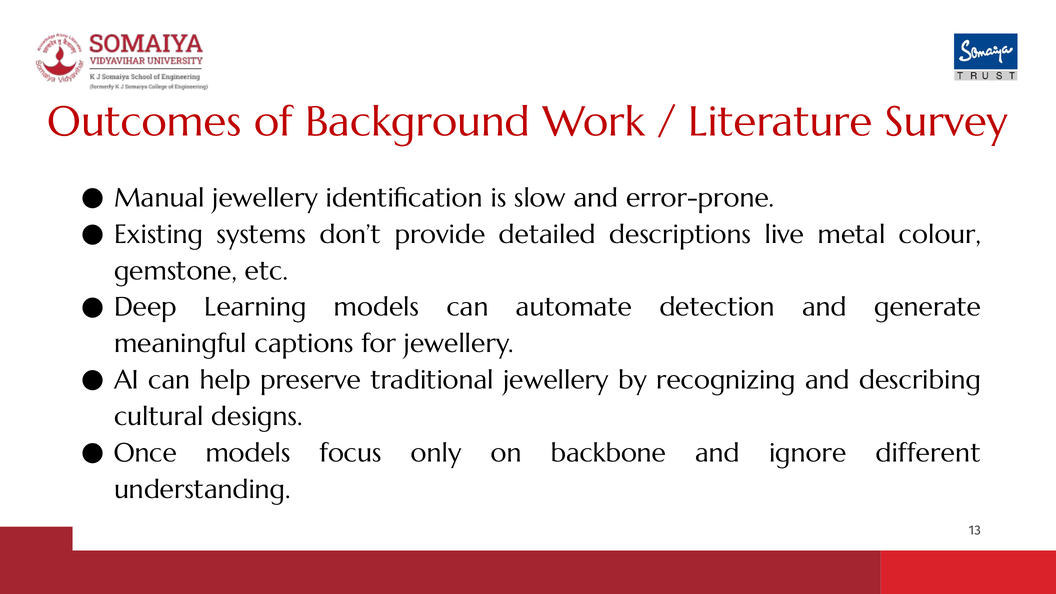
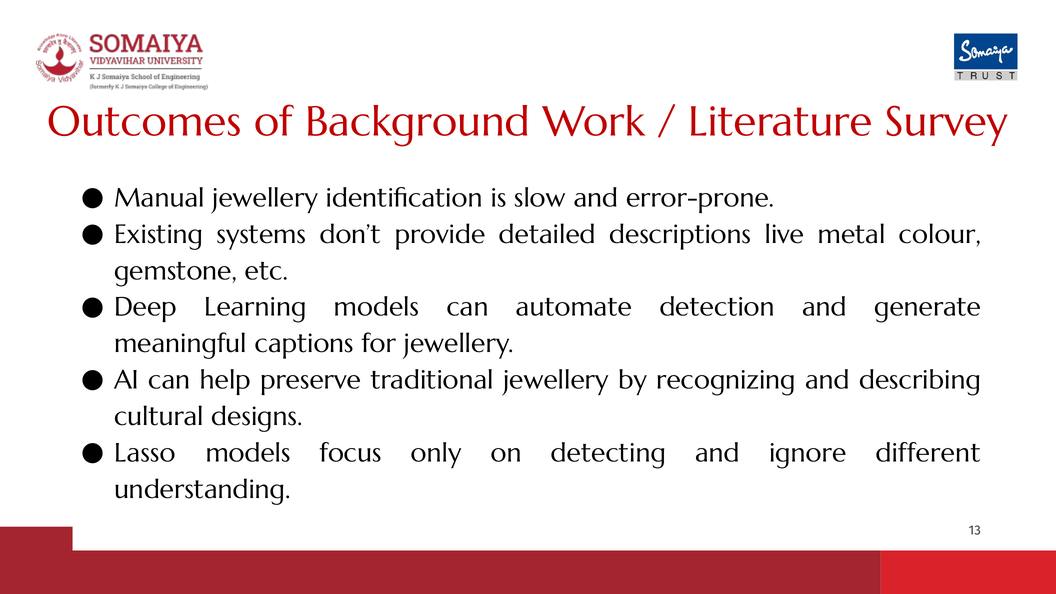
Once: Once -> Lasso (145, 453)
backbone: backbone -> detecting (608, 453)
